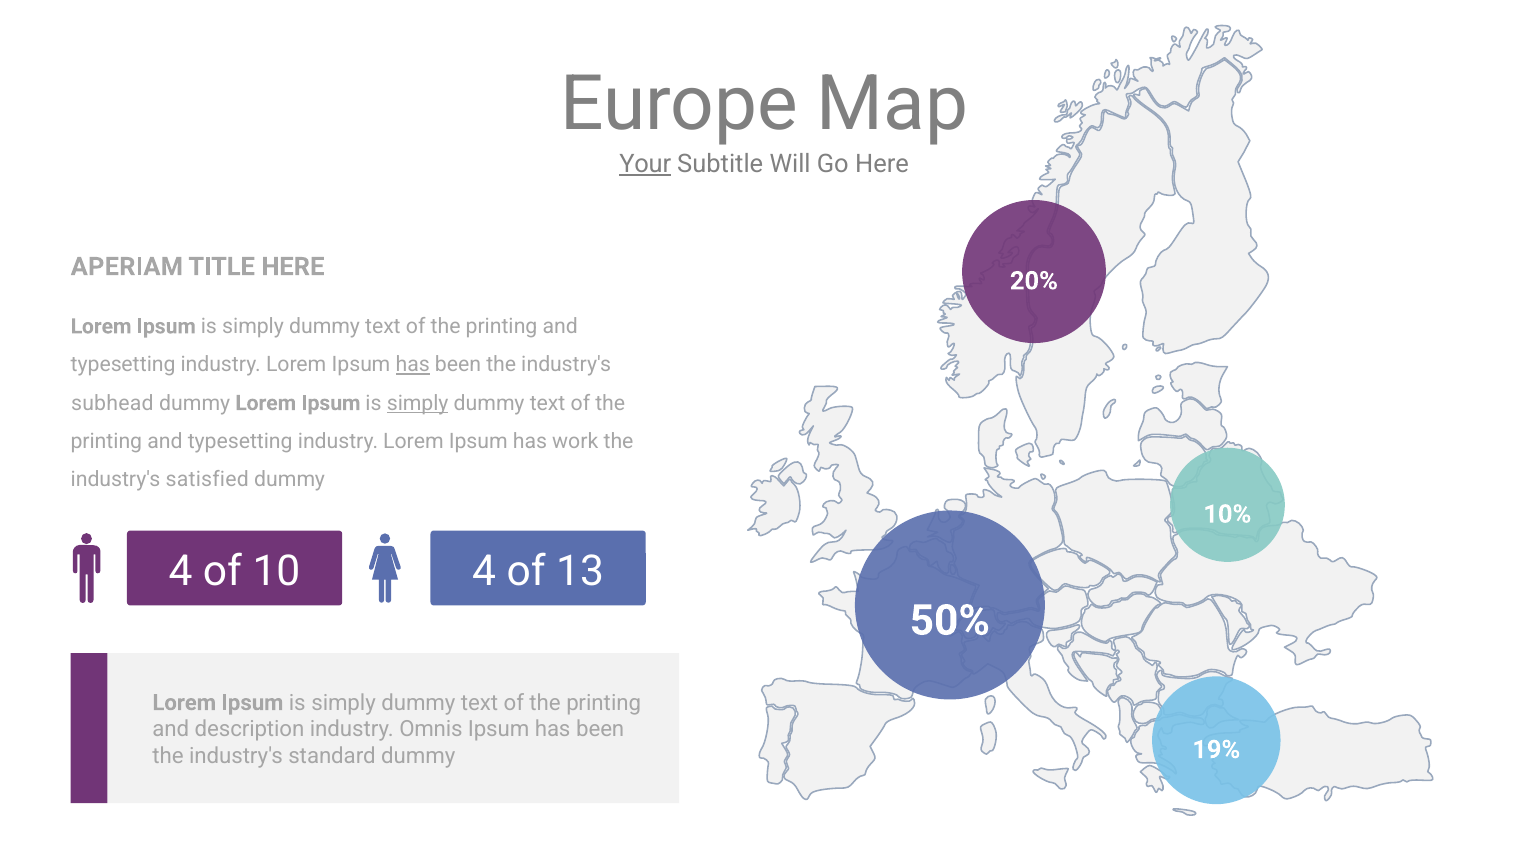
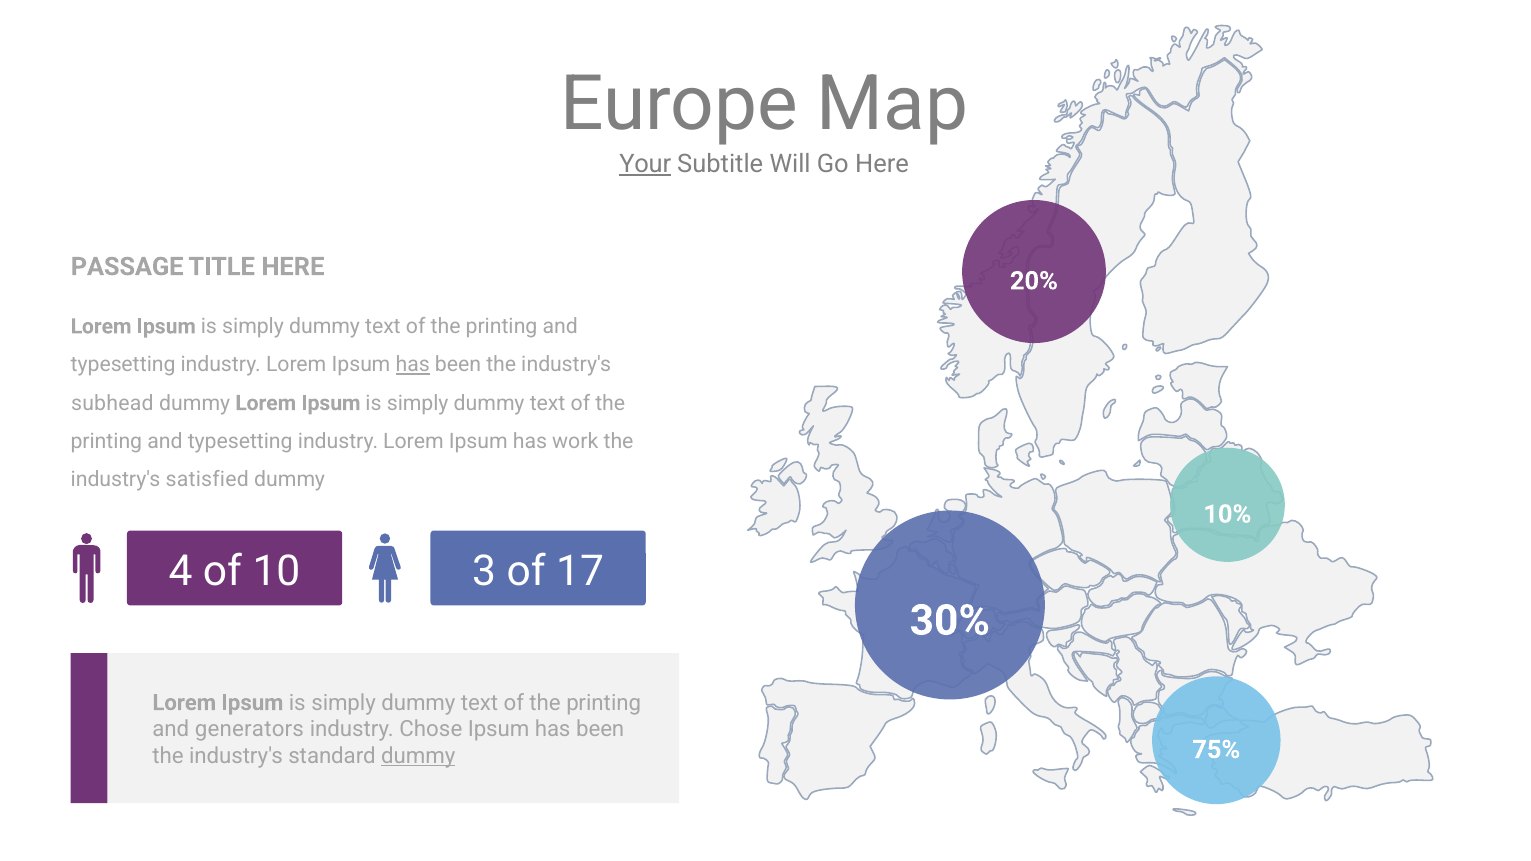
APERIAM: APERIAM -> PASSAGE (127, 267)
simply underline: present -> none (418, 403)
10 4: 4 -> 3 (484, 571)
13: 13 -> 17 (580, 571)
50%: 50% -> 30% (950, 621)
description: description -> generators (249, 730)
Omnis: Omnis -> Chose (431, 730)
19%: 19% -> 75% (1216, 750)
dummy underline: none -> present (418, 756)
